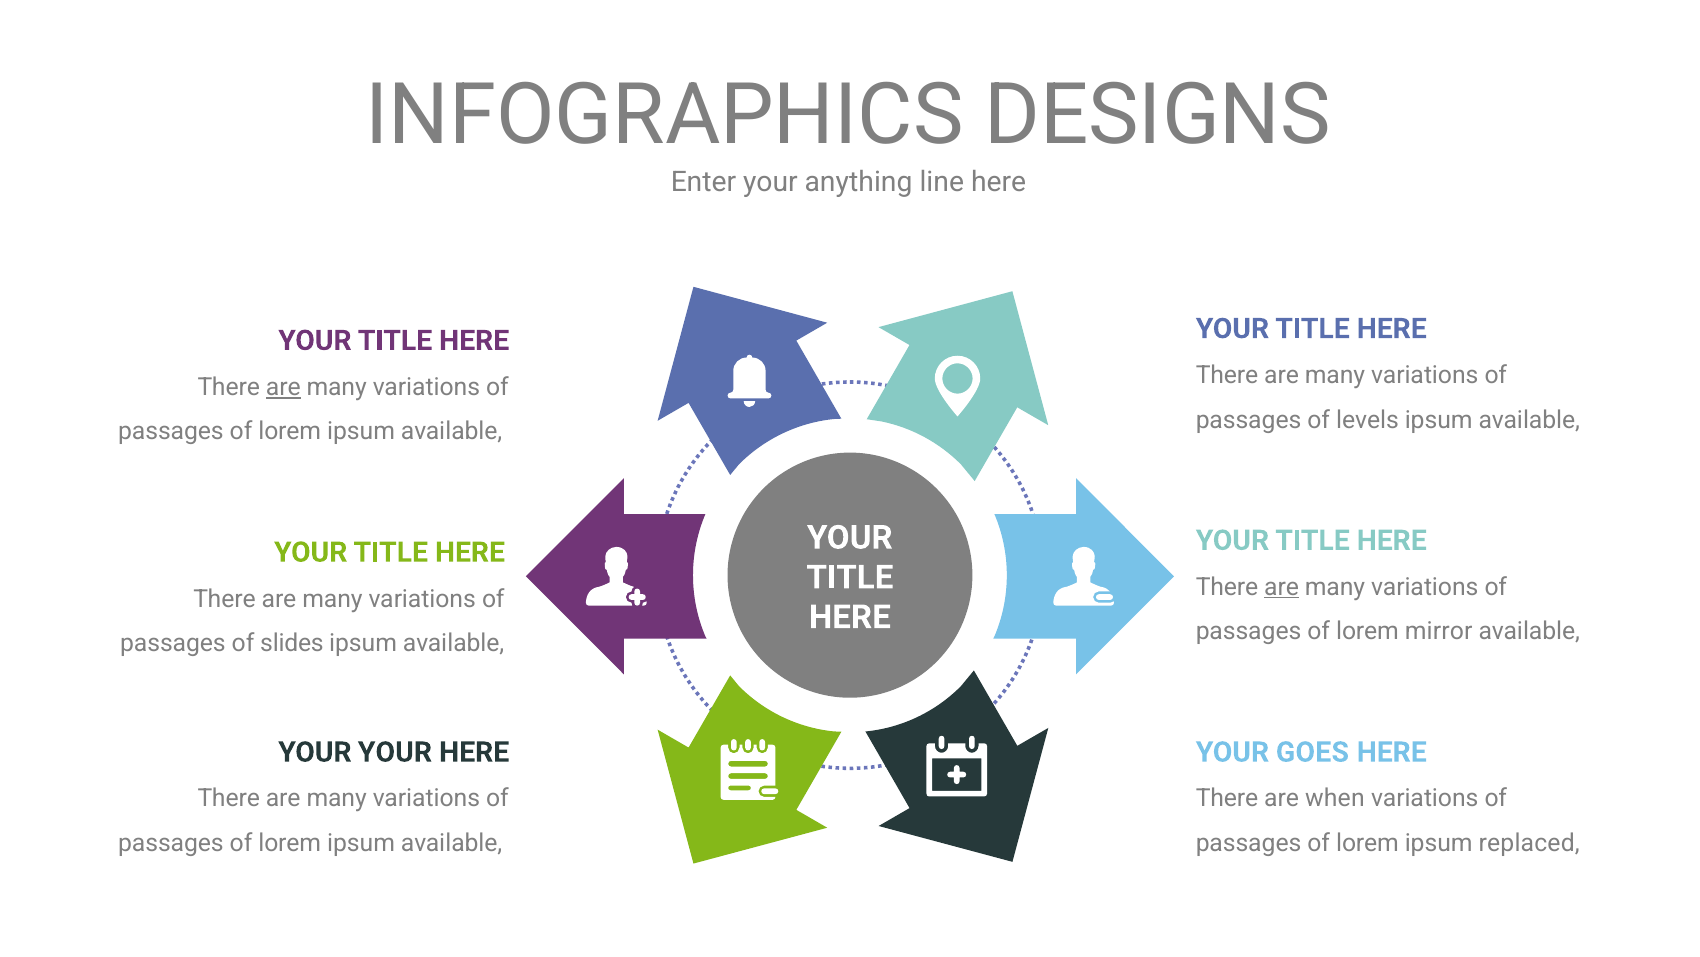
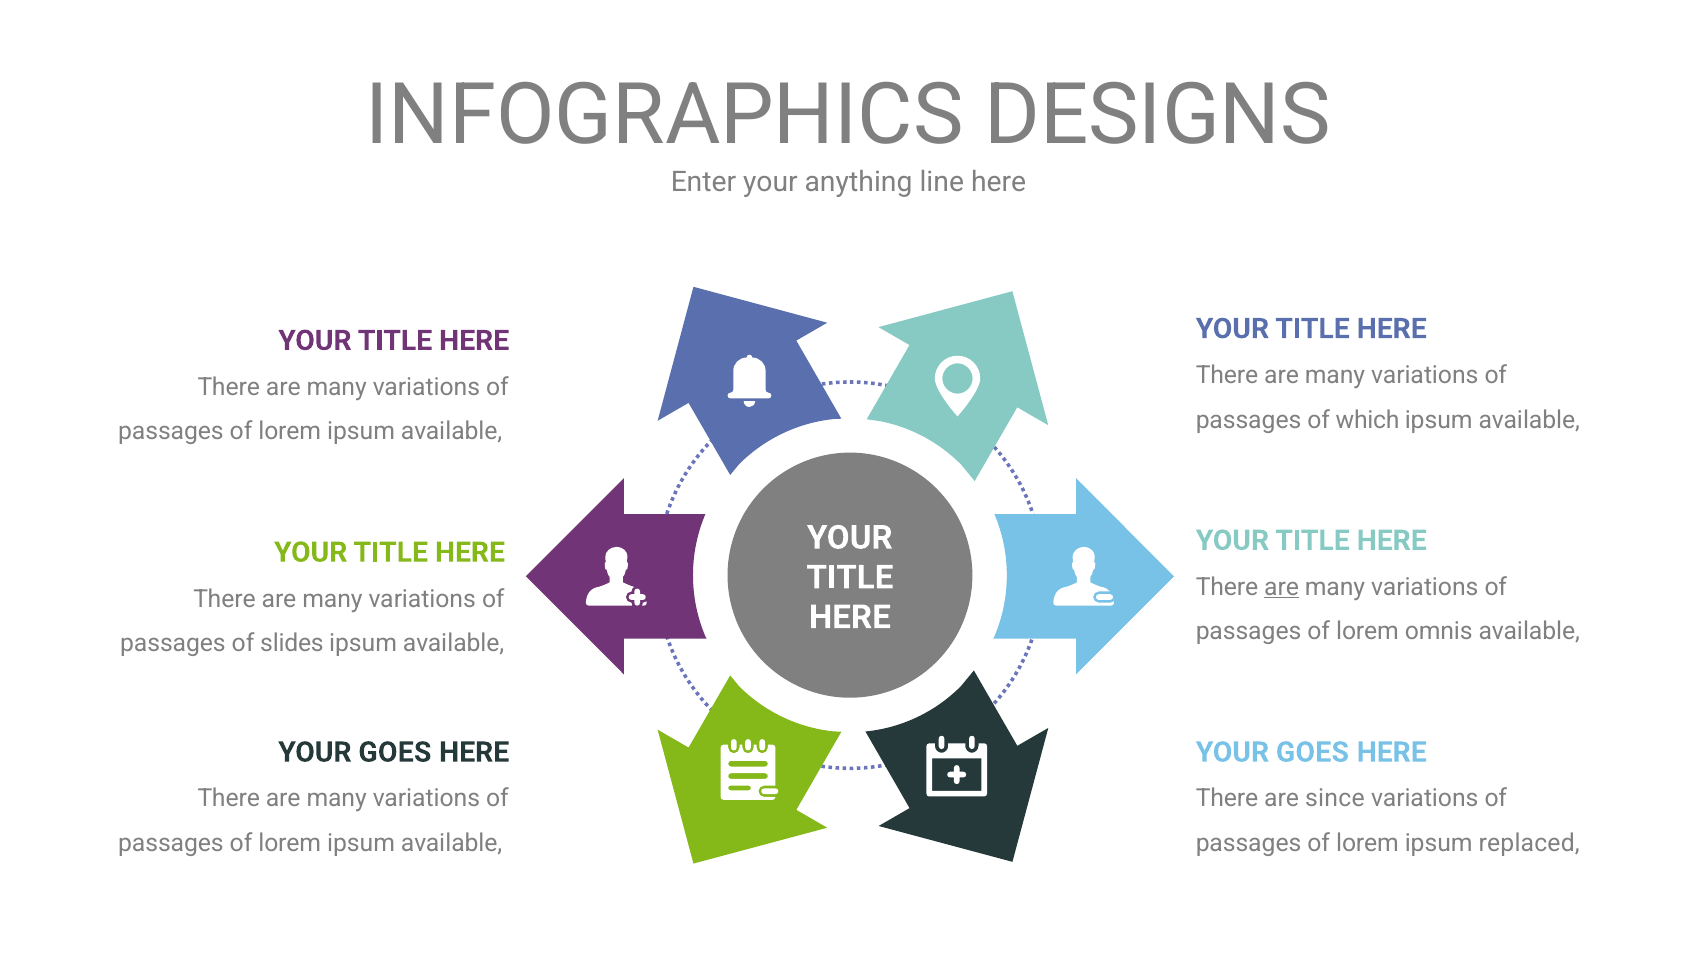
are underline: present -> none (283, 387)
levels: levels -> which (1368, 420)
mirror: mirror -> omnis (1439, 631)
YOUR: YOUR -> GOES (395, 752)
when: when -> since (1335, 798)
